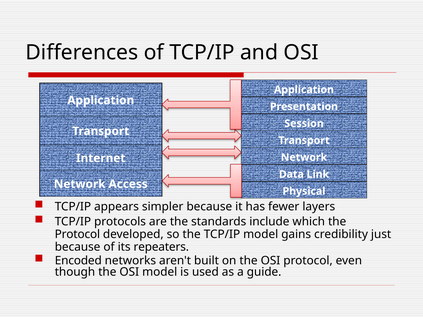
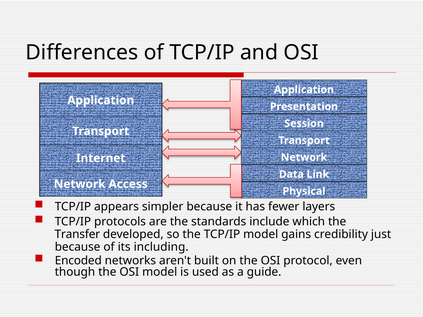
Protocol: Protocol -> Transfer (77, 234)
repeaters: repeaters -> including (161, 247)
